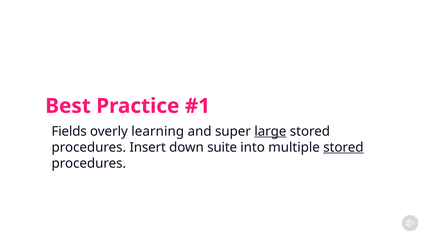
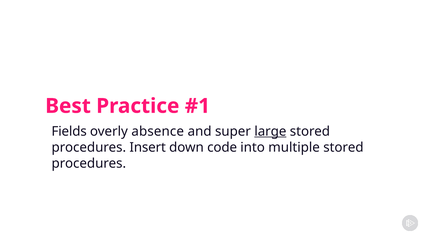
learning: learning -> absence (158, 131)
suite: suite -> code (222, 147)
stored underline: present -> none (343, 147)
